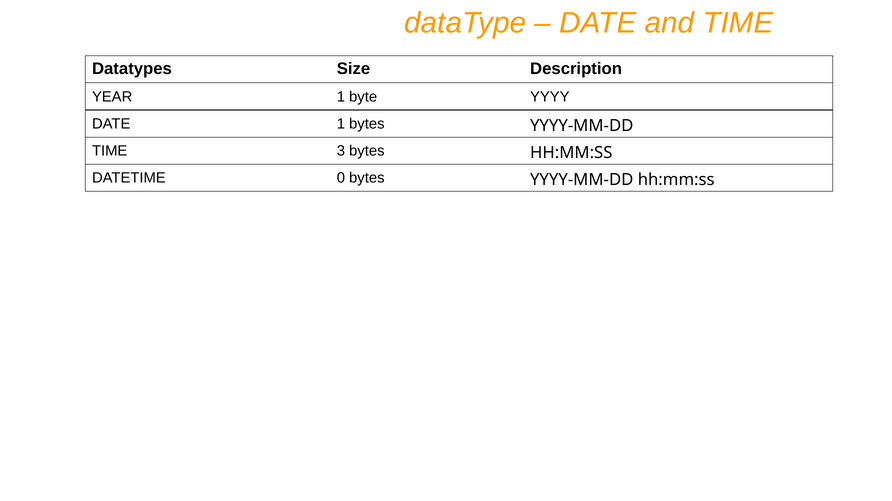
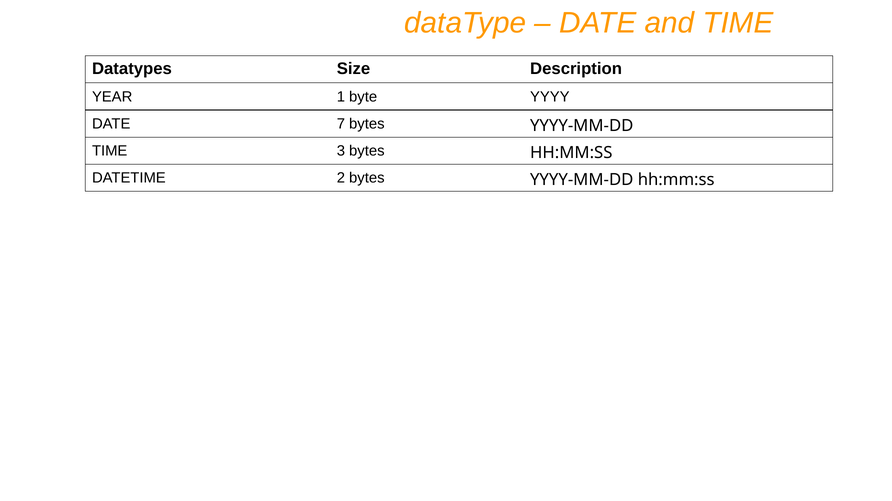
DATE 1: 1 -> 7 (341, 124)
0: 0 -> 2 (341, 178)
